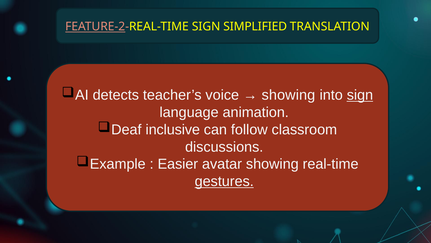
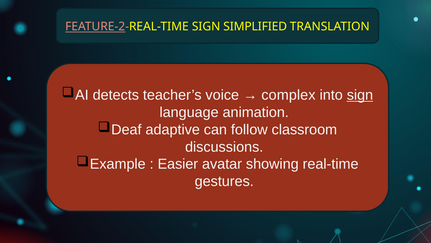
showing: showing -> complex (288, 95)
inclusive: inclusive -> adaptive (173, 129)
gestures underline: present -> none (224, 181)
